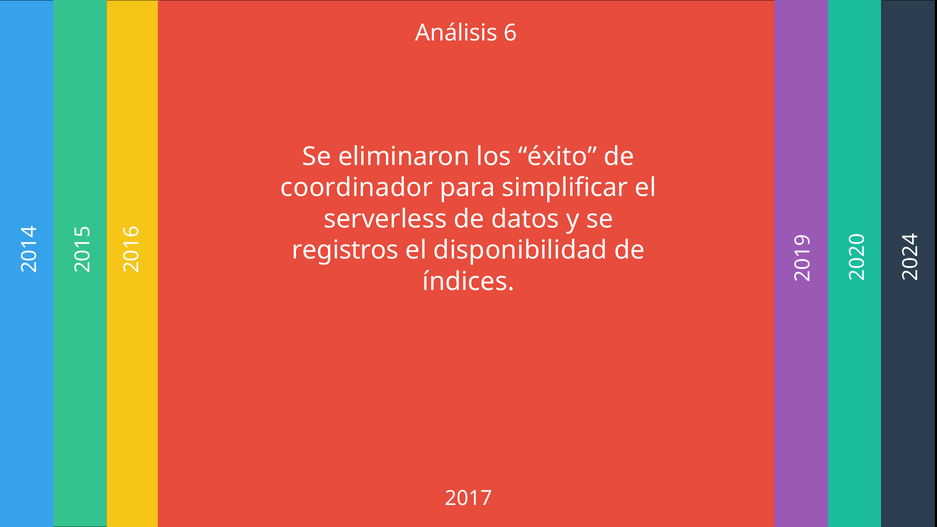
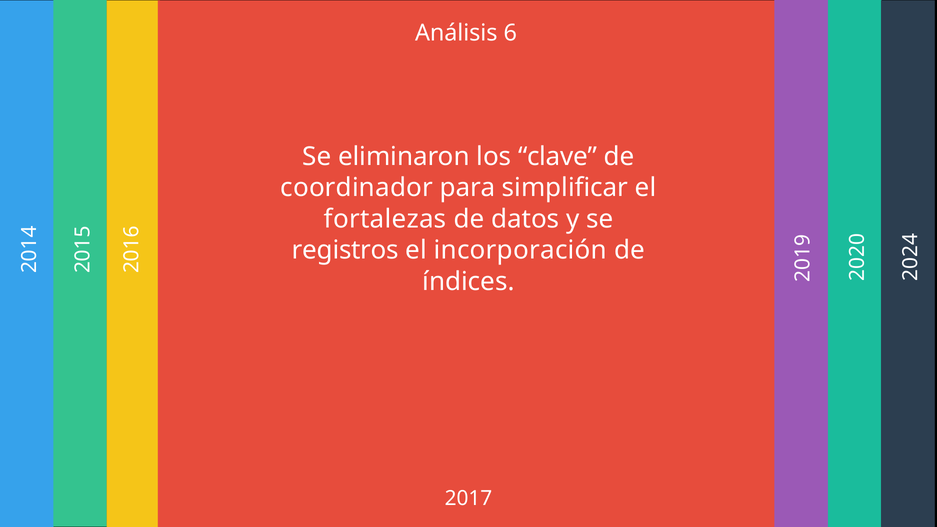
éxito: éxito -> clave (558, 157)
serverless: serverless -> fortalezas (385, 219)
disponibilidad: disponibilidad -> incorporación (520, 250)
